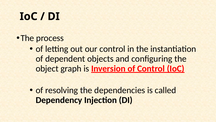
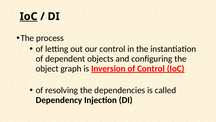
IoC underline: none -> present (29, 16)
